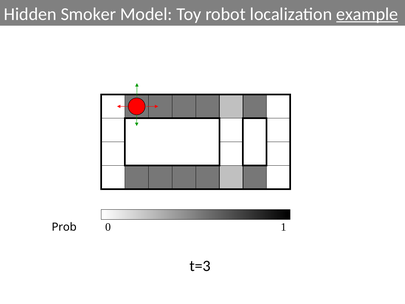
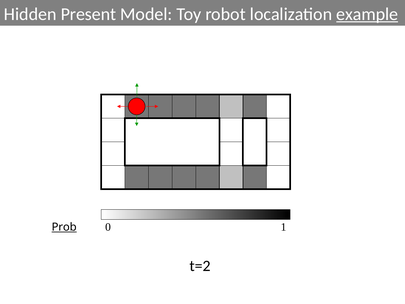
Smoker: Smoker -> Present (88, 14)
Prob underline: none -> present (64, 227)
t=3: t=3 -> t=2 (200, 266)
